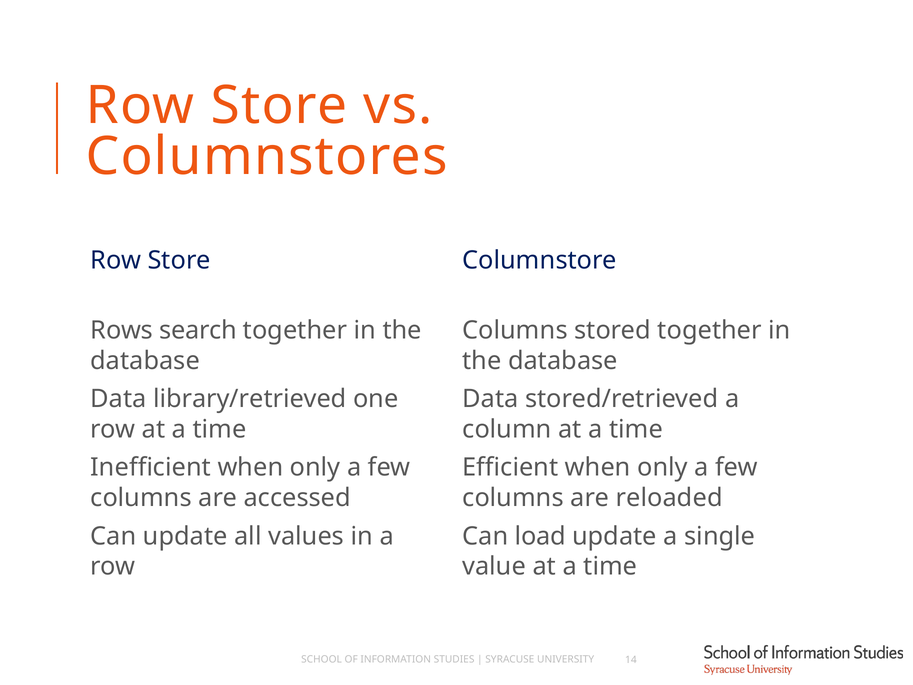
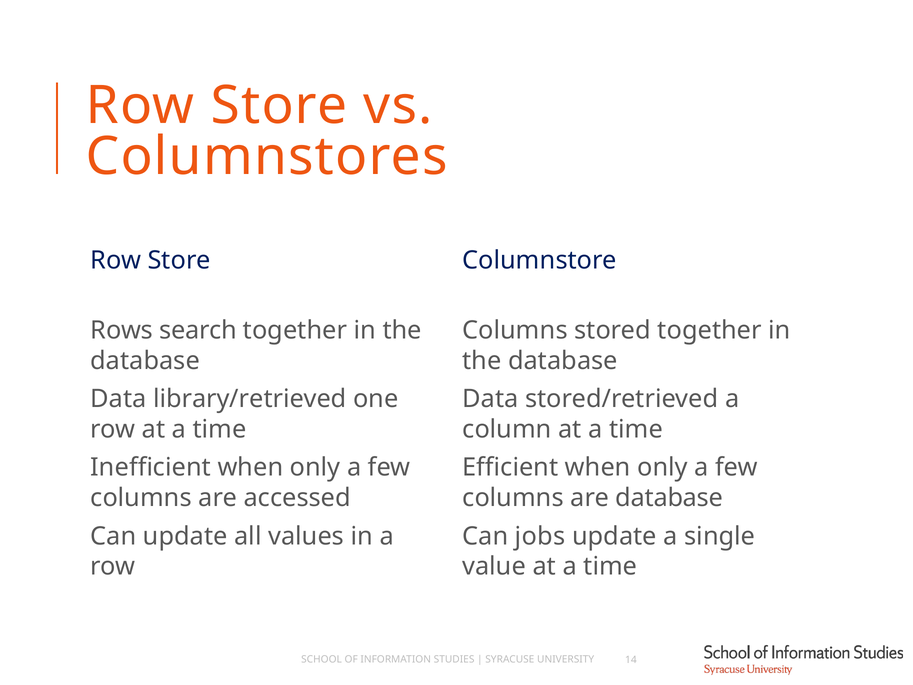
are reloaded: reloaded -> database (669, 498)
load: load -> jobs (540, 536)
